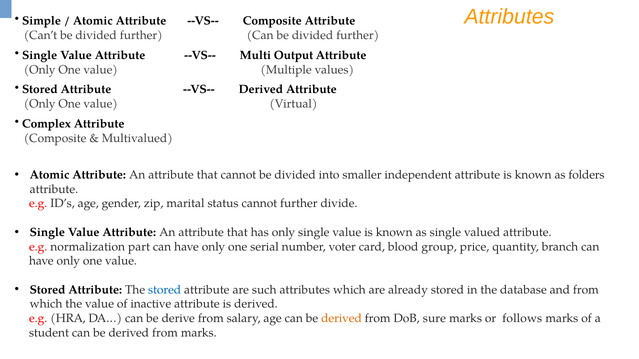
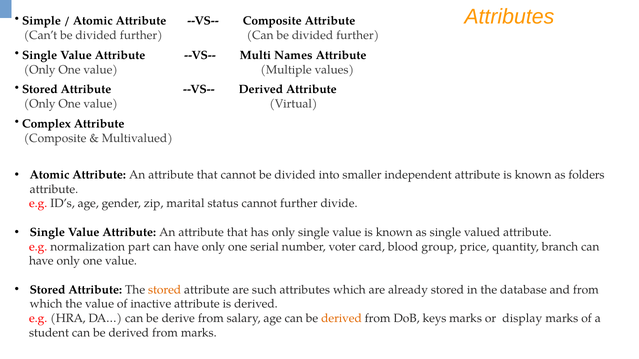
Output: Output -> Names (293, 55)
stored colour: blue -> orange (165, 290)
sure: sure -> keys (435, 319)
follows: follows -> display (522, 319)
